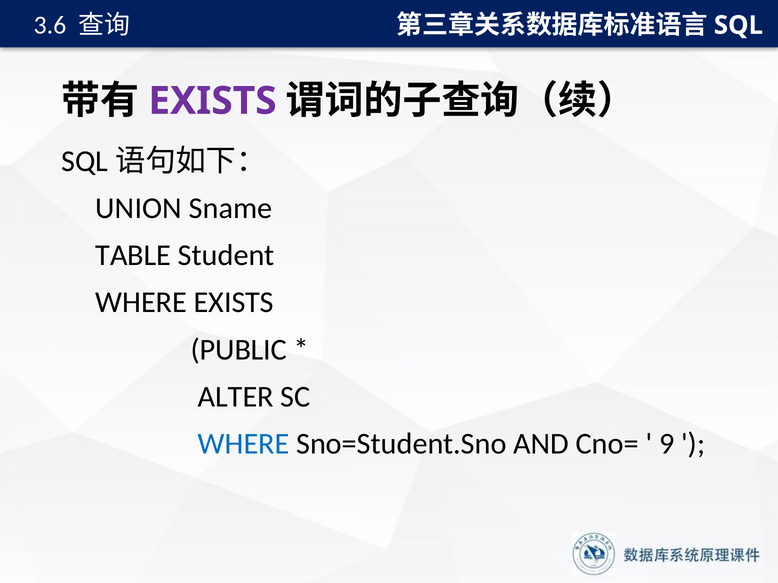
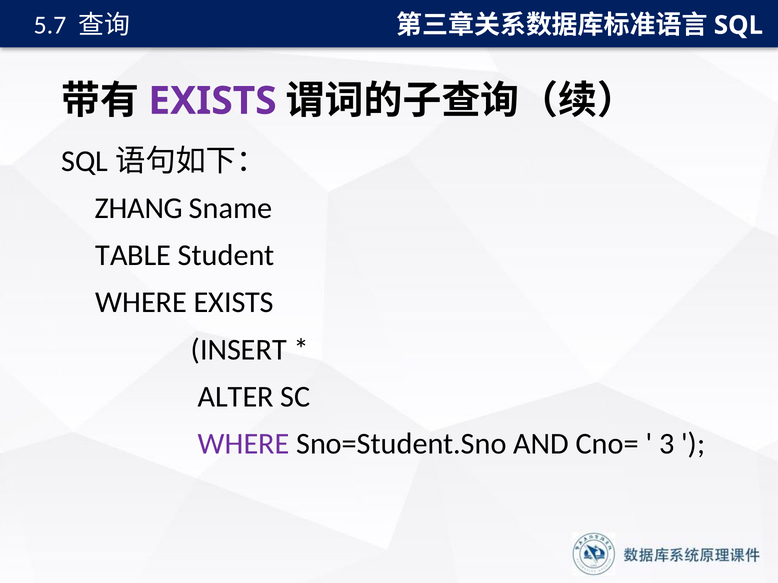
3.6: 3.6 -> 5.7 (50, 25)
UNION: UNION -> ZHANG (139, 208)
PUBLIC: PUBLIC -> INSERT (239, 350)
WHERE colour: blue -> purple (244, 444)
9: 9 -> 3 (667, 444)
